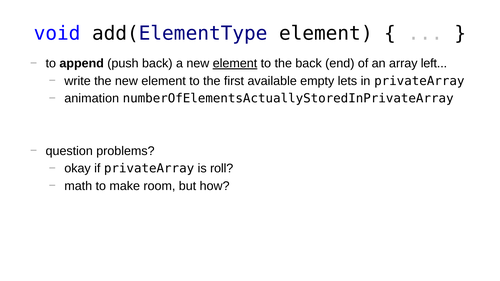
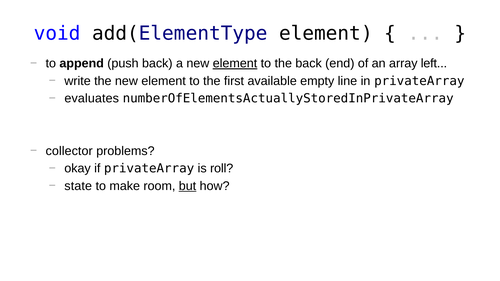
lets: lets -> line (347, 81)
animation: animation -> evaluates (92, 99)
question: question -> collector (69, 151)
math: math -> state (78, 186)
but underline: none -> present (188, 186)
